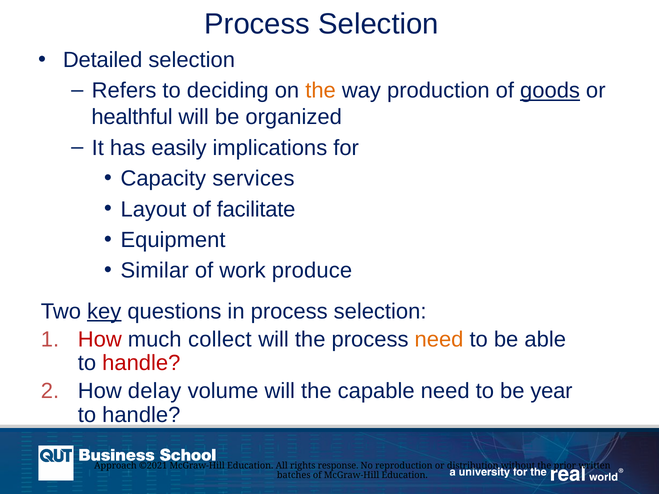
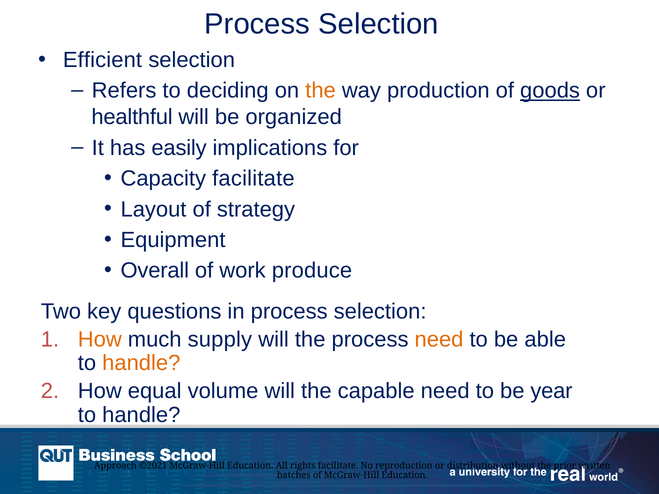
Detailed: Detailed -> Efficient (103, 60)
Capacity services: services -> facilitate (253, 179)
facilitate: facilitate -> strategy (256, 209)
Similar: Similar -> Overall (155, 271)
key underline: present -> none (104, 312)
How colour: red -> orange (100, 340)
collect: collect -> supply (220, 340)
handle colour: red -> orange (141, 363)
delay: delay -> equal (155, 391)
rights response: response -> facilitate (338, 466)
